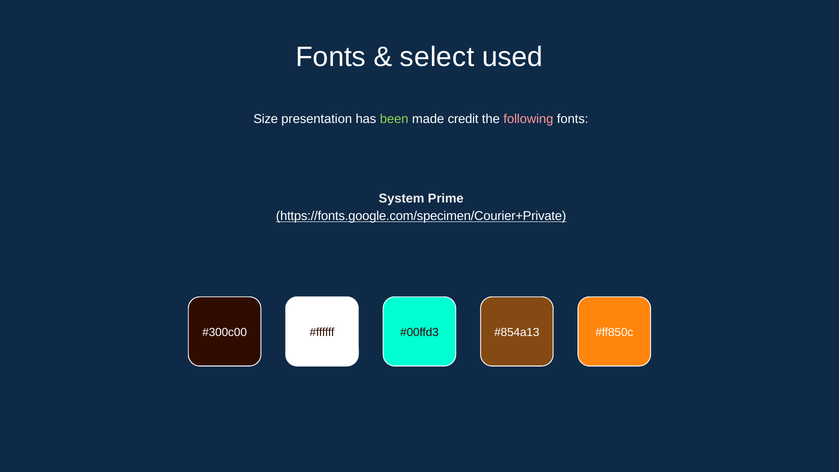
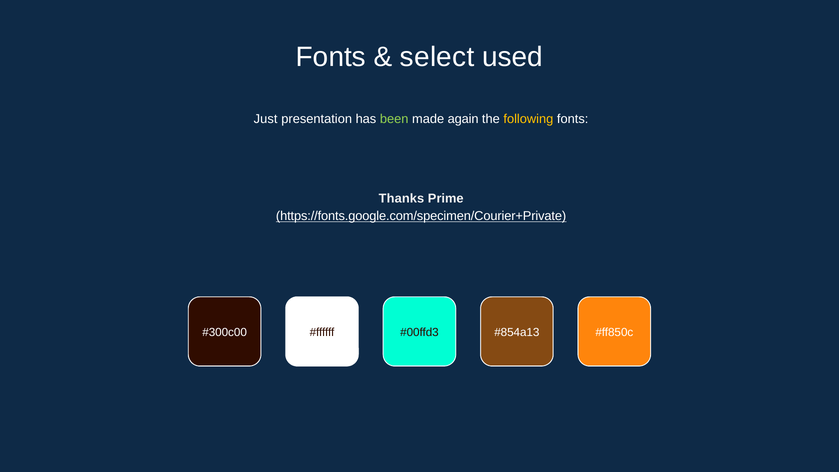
Size: Size -> Just (266, 119)
credit: credit -> again (463, 119)
following colour: pink -> yellow (528, 119)
System: System -> Thanks (401, 198)
